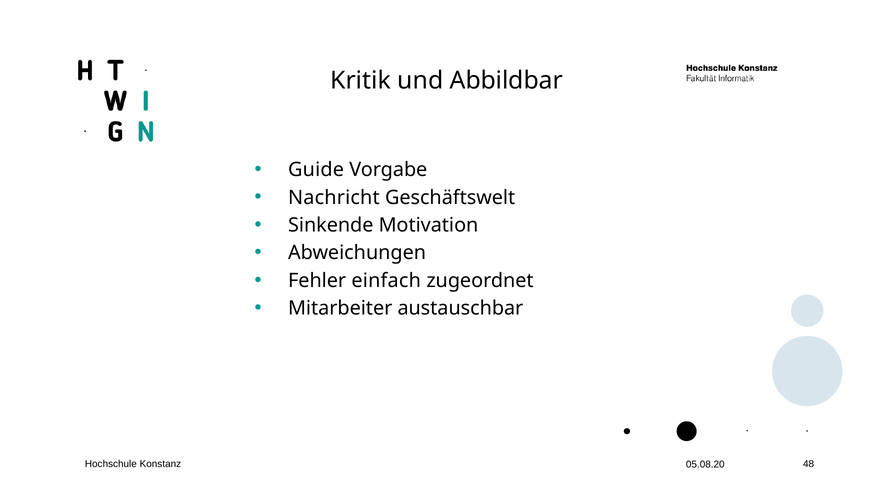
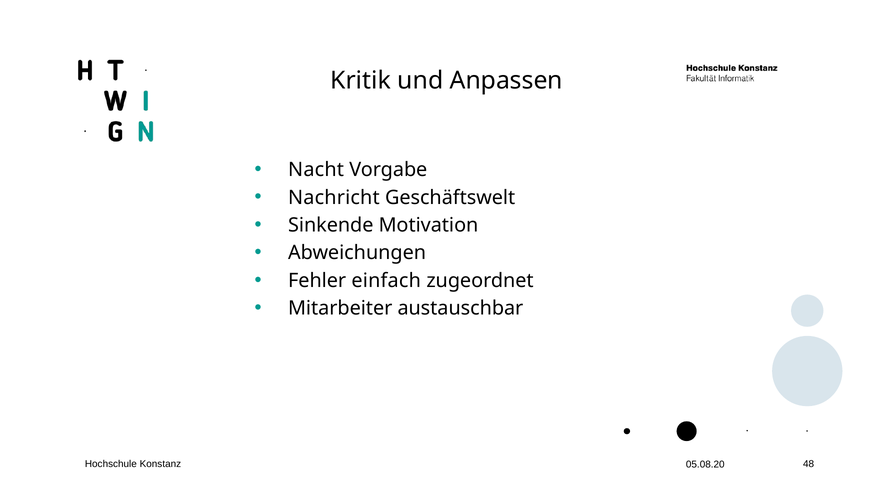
Abbildbar: Abbildbar -> Anpassen (506, 80)
Guide: Guide -> Nacht (316, 170)
